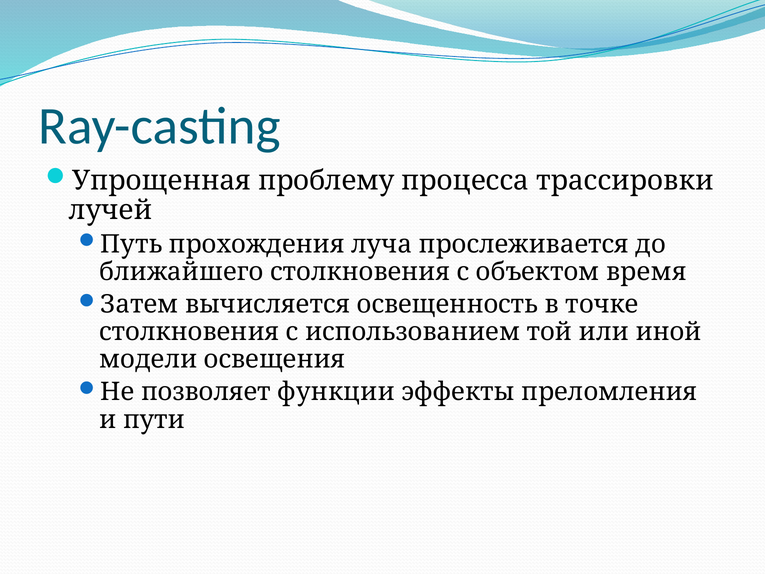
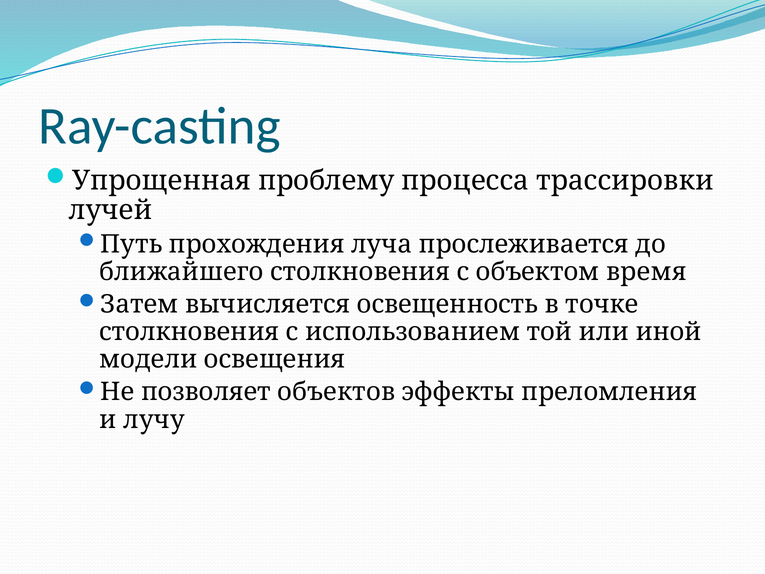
функции: функции -> объектов (336, 392)
пути: пути -> лучу (154, 419)
